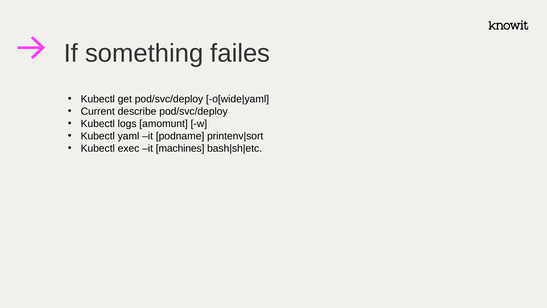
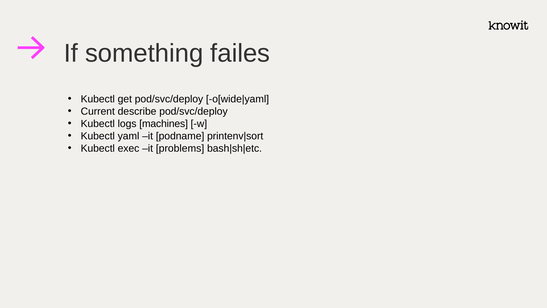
amomunt: amomunt -> machines (164, 124)
machines: machines -> problems (180, 148)
